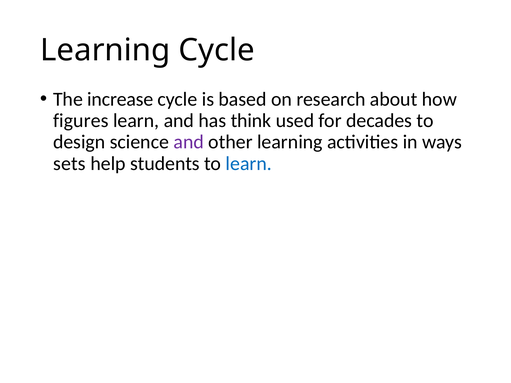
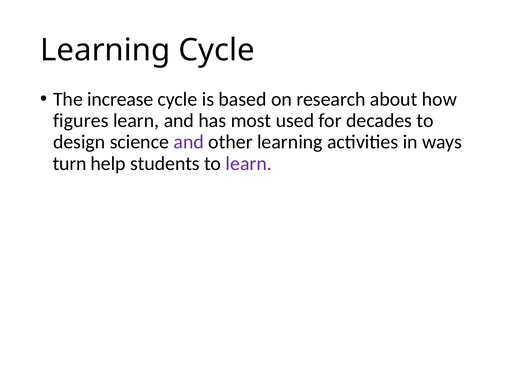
think: think -> most (251, 121)
sets: sets -> turn (70, 164)
learn colour: blue -> purple (249, 164)
